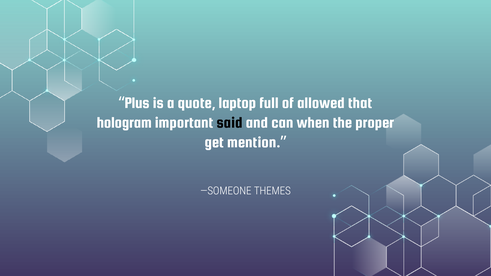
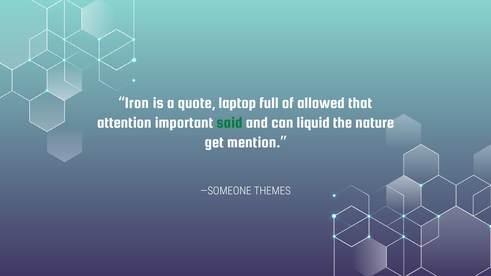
Plus: Plus -> Iron (137, 103)
hologram: hologram -> attention (124, 123)
said colour: black -> green (230, 123)
when: when -> liquid (313, 123)
proper: proper -> nature (375, 123)
